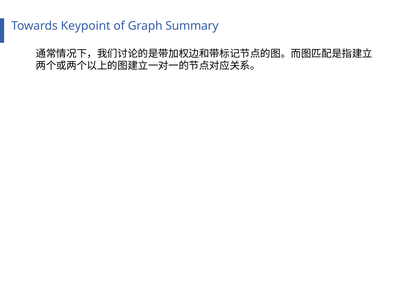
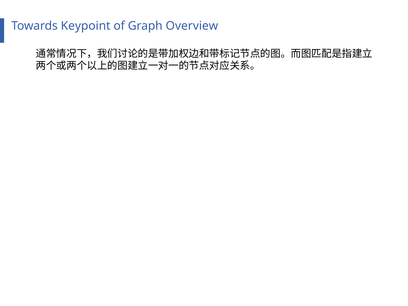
Summary: Summary -> Overview (192, 26)
